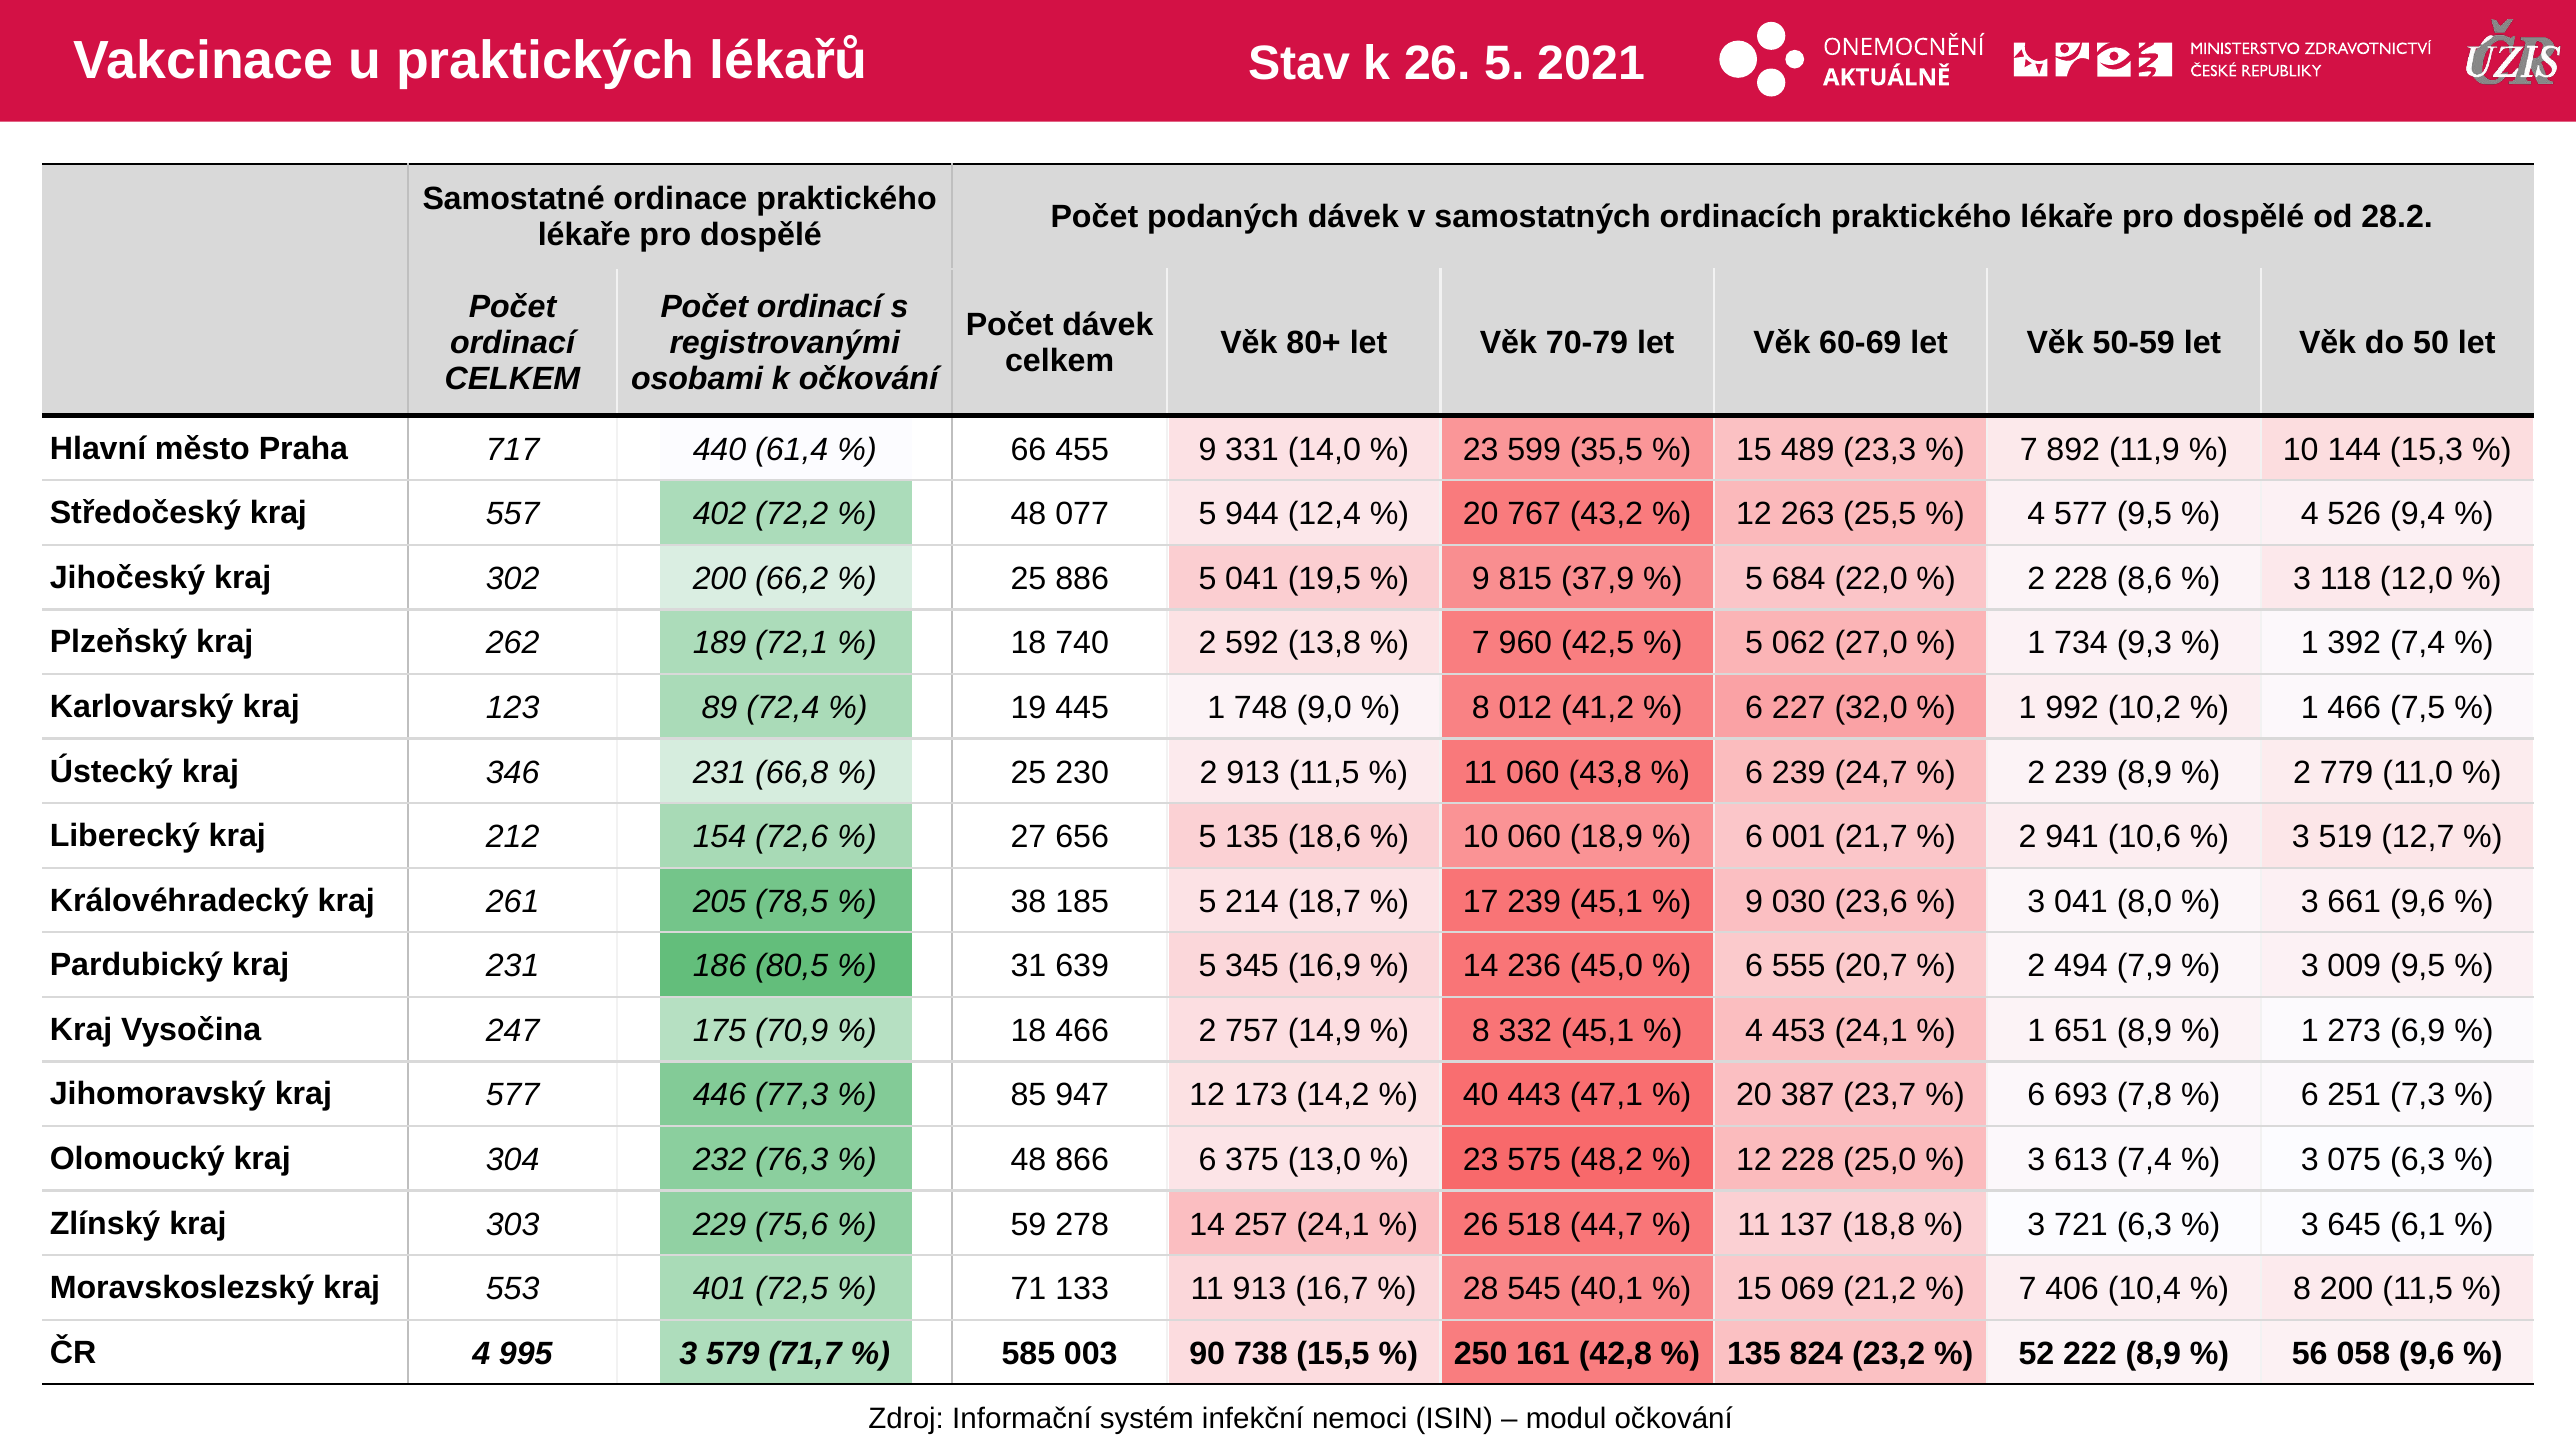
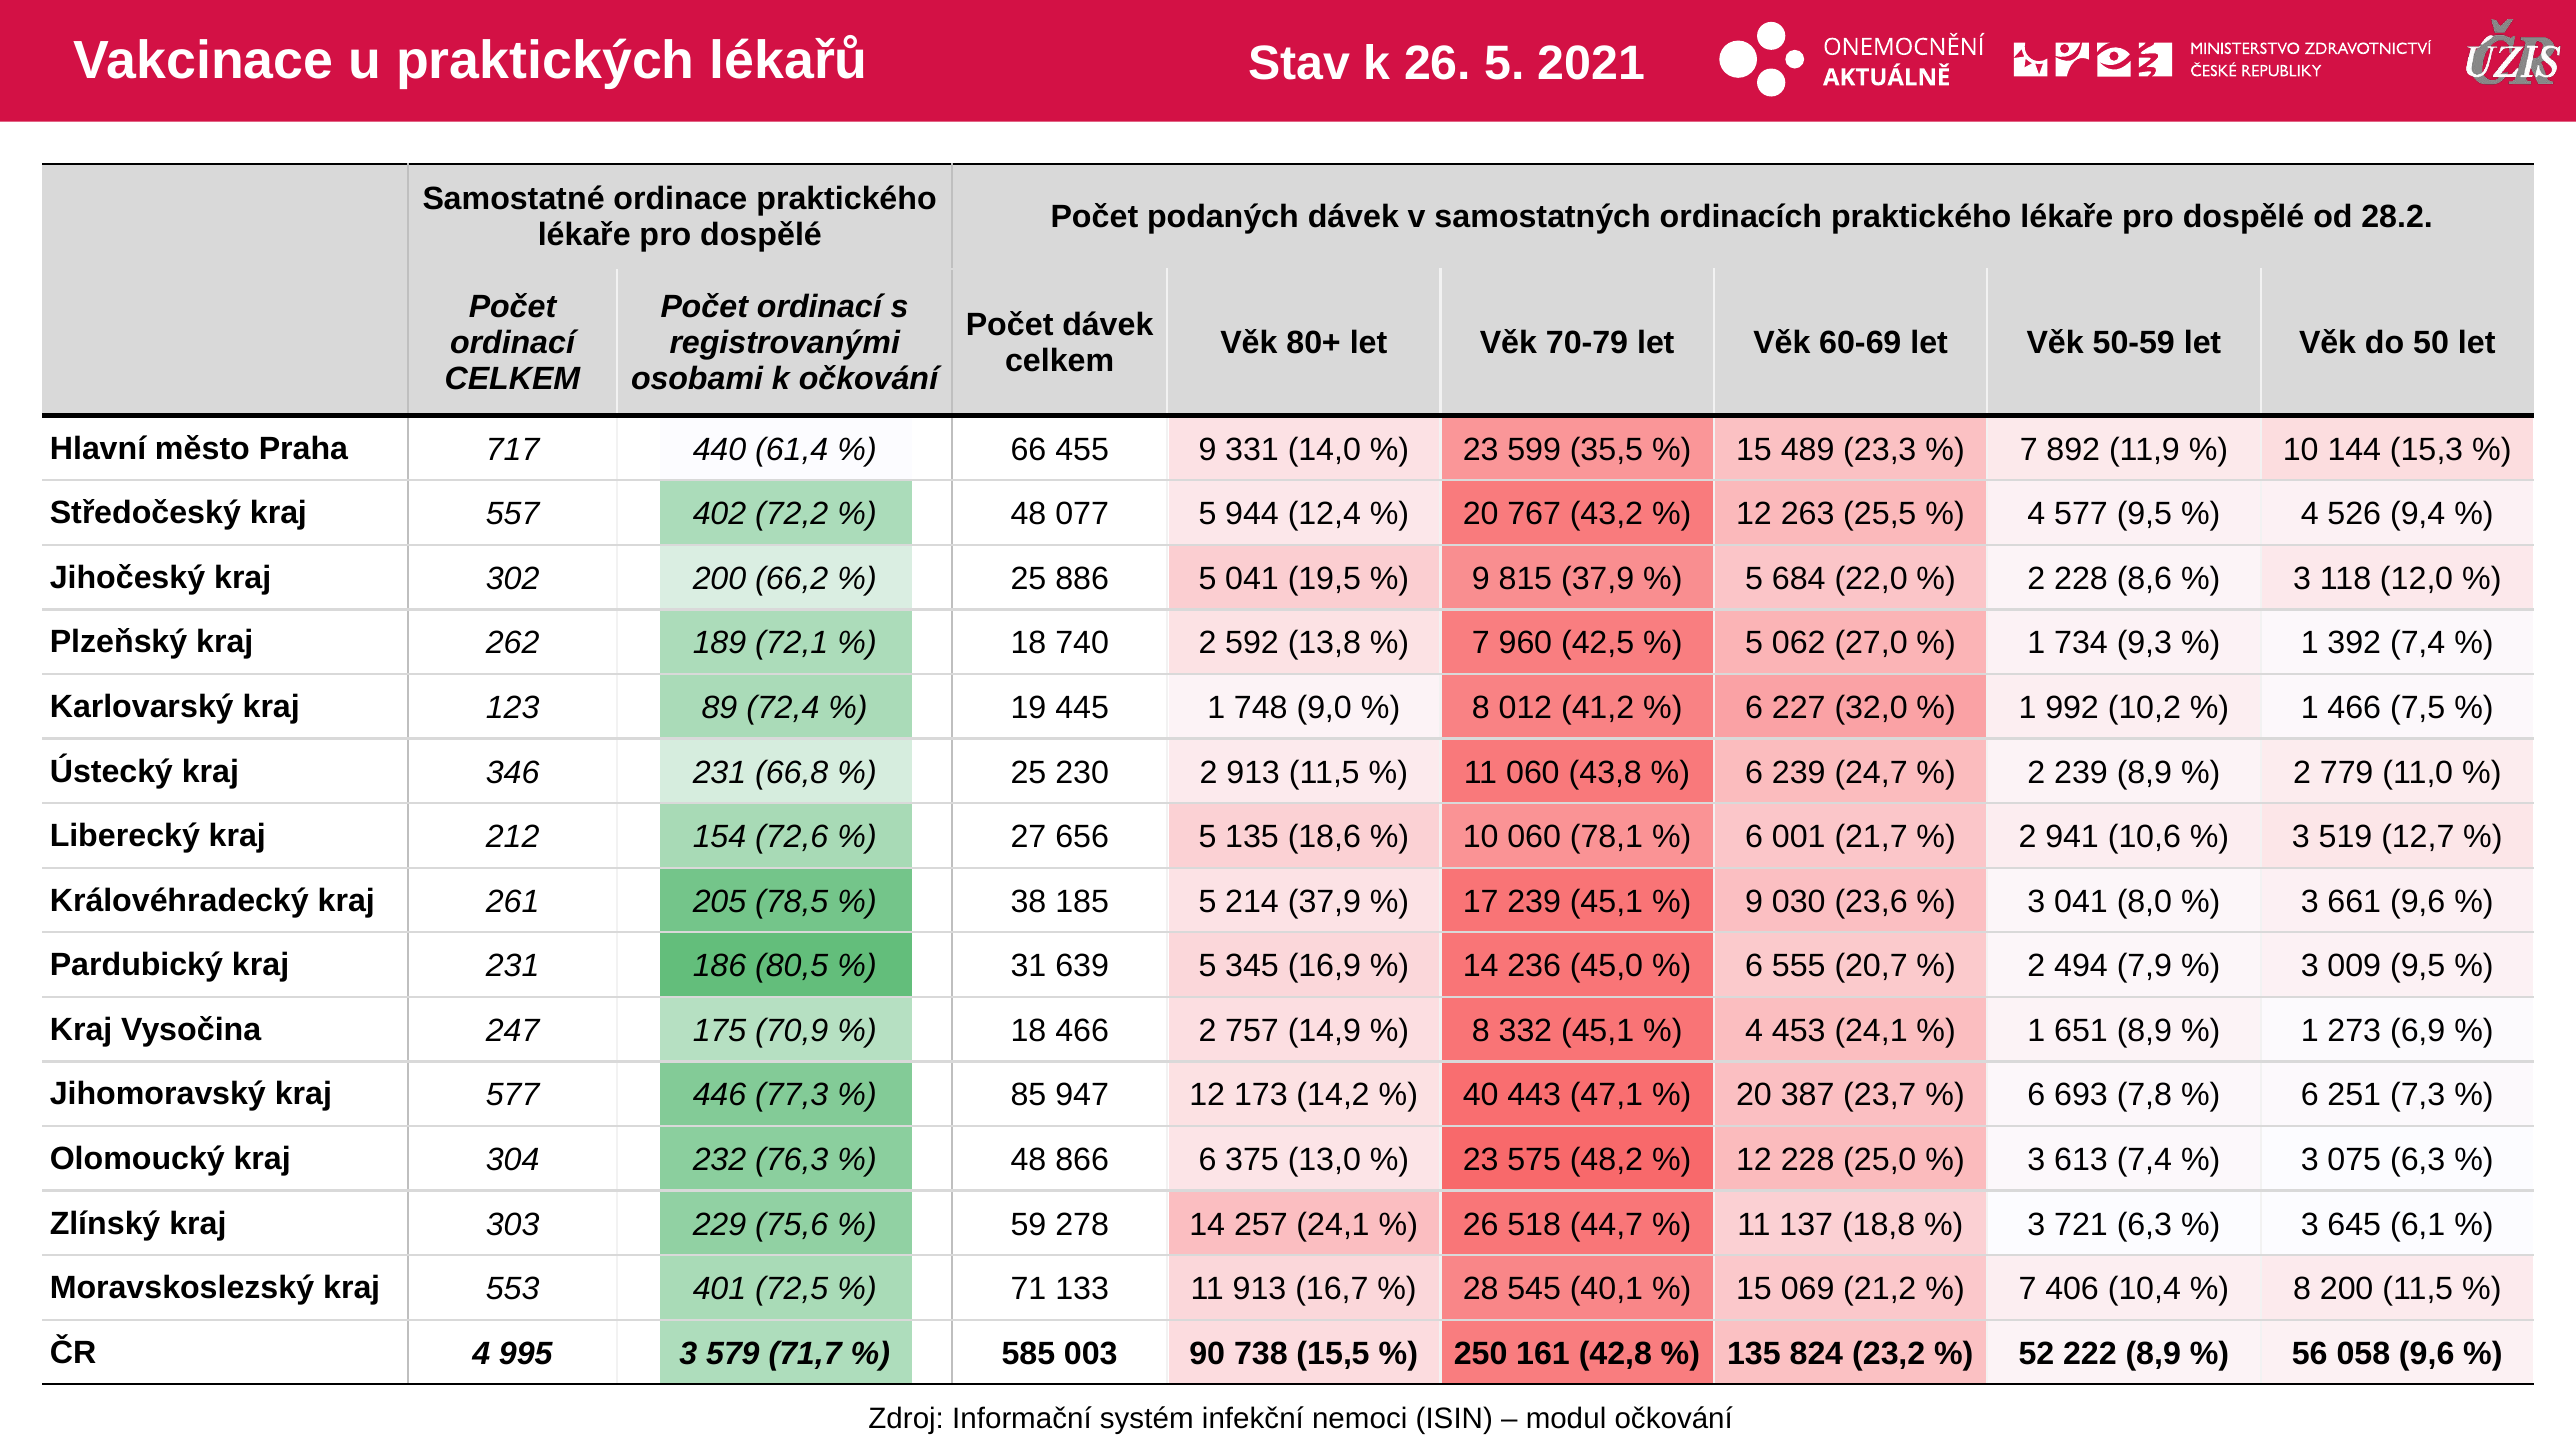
18,9: 18,9 -> 78,1 (1606, 837)
214 18,7: 18,7 -> 37,9 (1324, 902)
